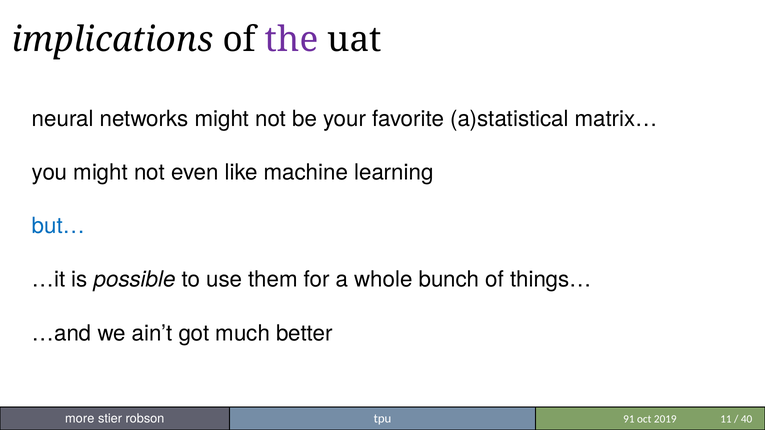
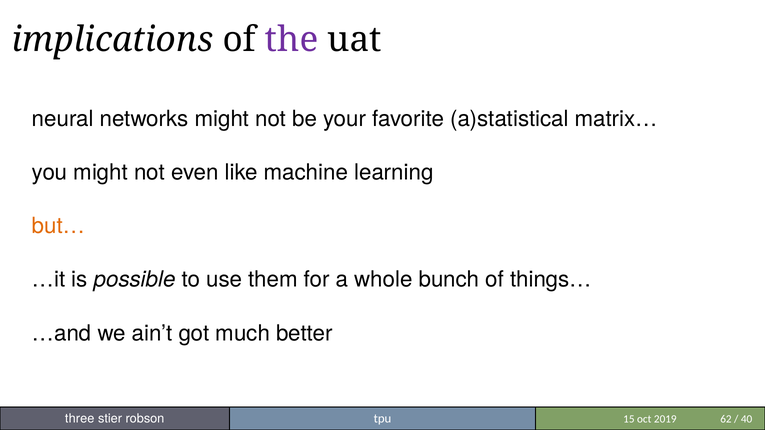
but… colour: blue -> orange (59, 226)
more: more -> three (80, 419)
91: 91 -> 15 (629, 420)
11: 11 -> 62 (726, 420)
